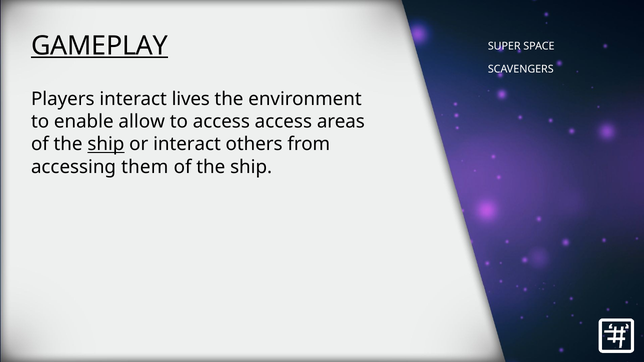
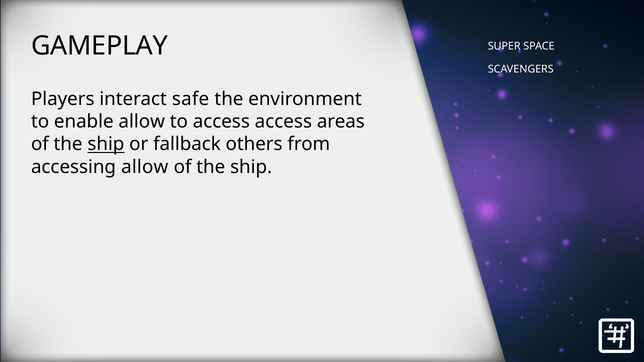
GAMEPLAY underline: present -> none (100, 46)
lives: lives -> safe (191, 99)
or interact: interact -> fallback (187, 144)
accessing them: them -> allow (145, 167)
